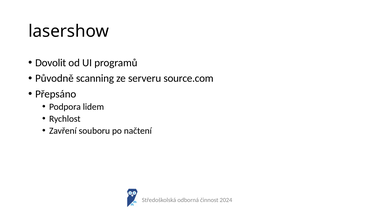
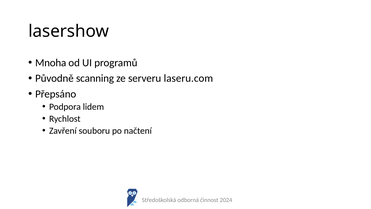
Dovolit: Dovolit -> Mnoha (51, 63)
source.com: source.com -> laseru.com (188, 78)
